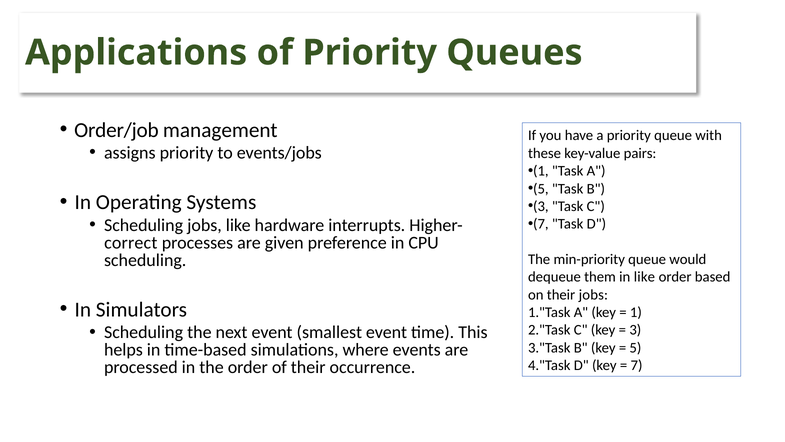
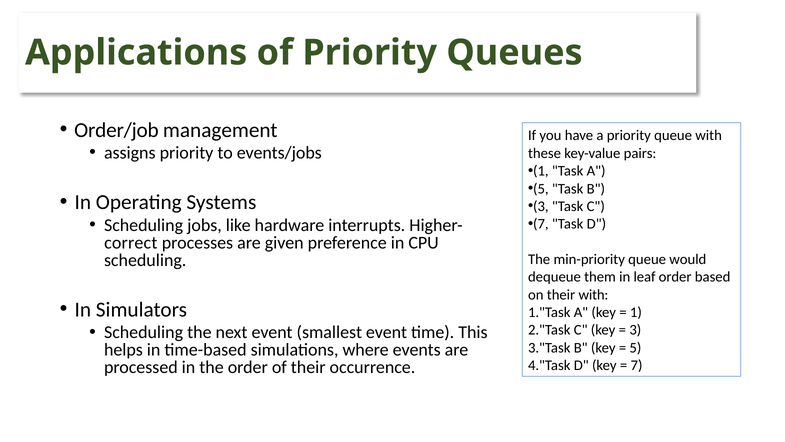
in like: like -> leaf (645, 277)
their jobs: jobs -> with (593, 294)
